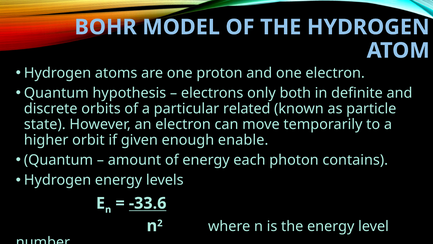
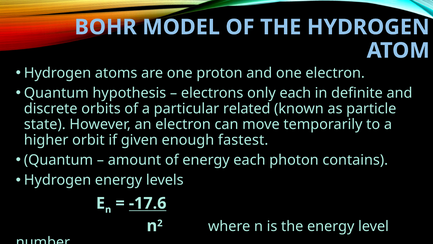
only both: both -> each (295, 93)
enable: enable -> fastest (243, 140)
-33.6: -33.6 -> -17.6 (148, 203)
